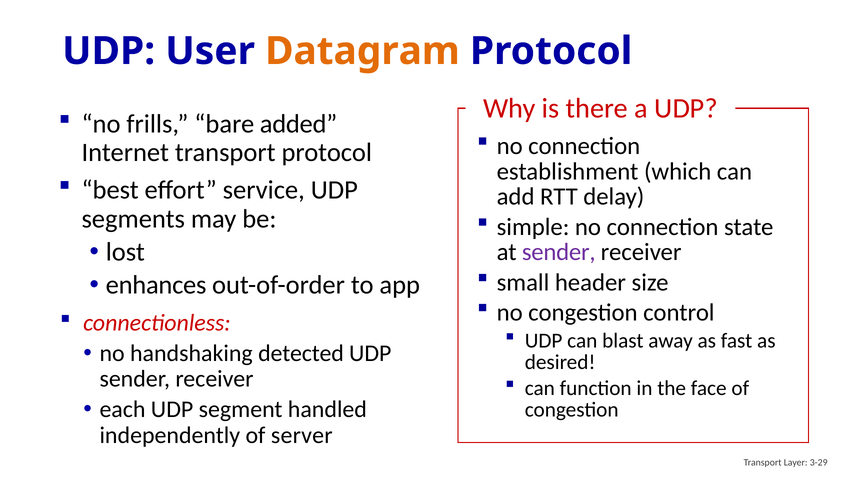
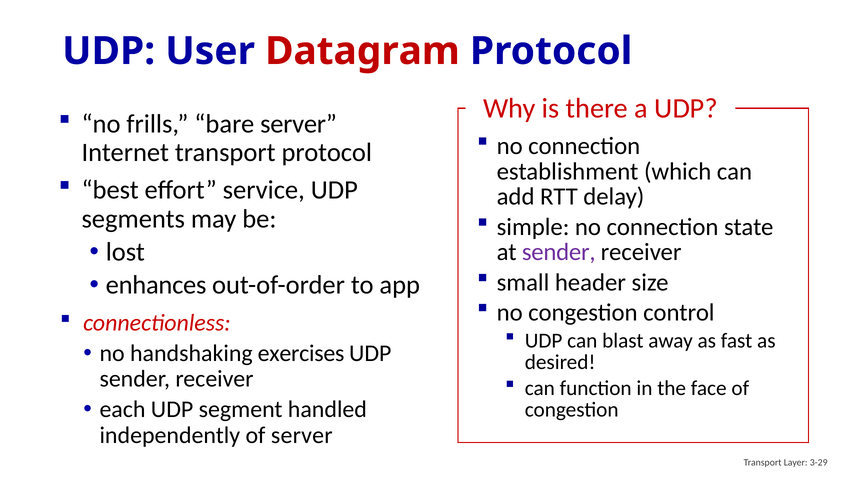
Datagram colour: orange -> red (362, 51)
bare added: added -> server (299, 124)
detected: detected -> exercises (301, 353)
